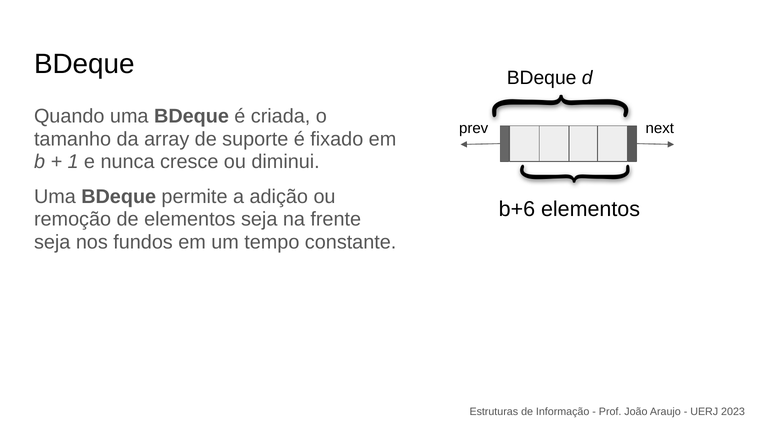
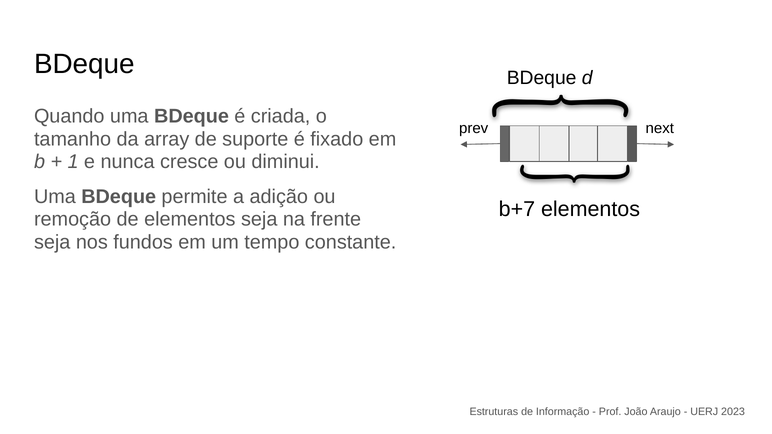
b+6: b+6 -> b+7 (517, 209)
